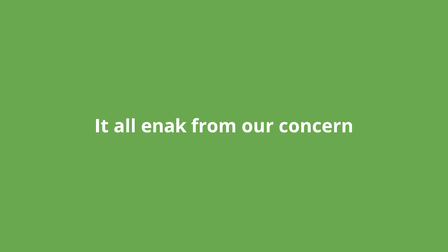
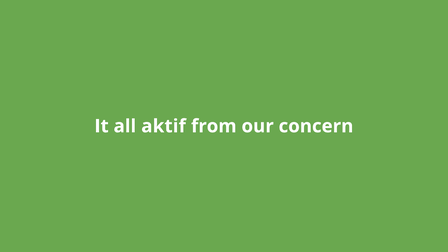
enak: enak -> aktif (164, 126)
